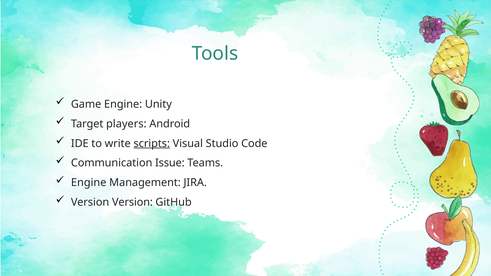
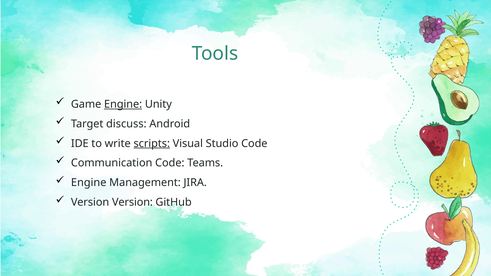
Engine underline: none -> present (123, 104)
players: players -> discuss (126, 124)
Communication Issue: Issue -> Code (170, 163)
